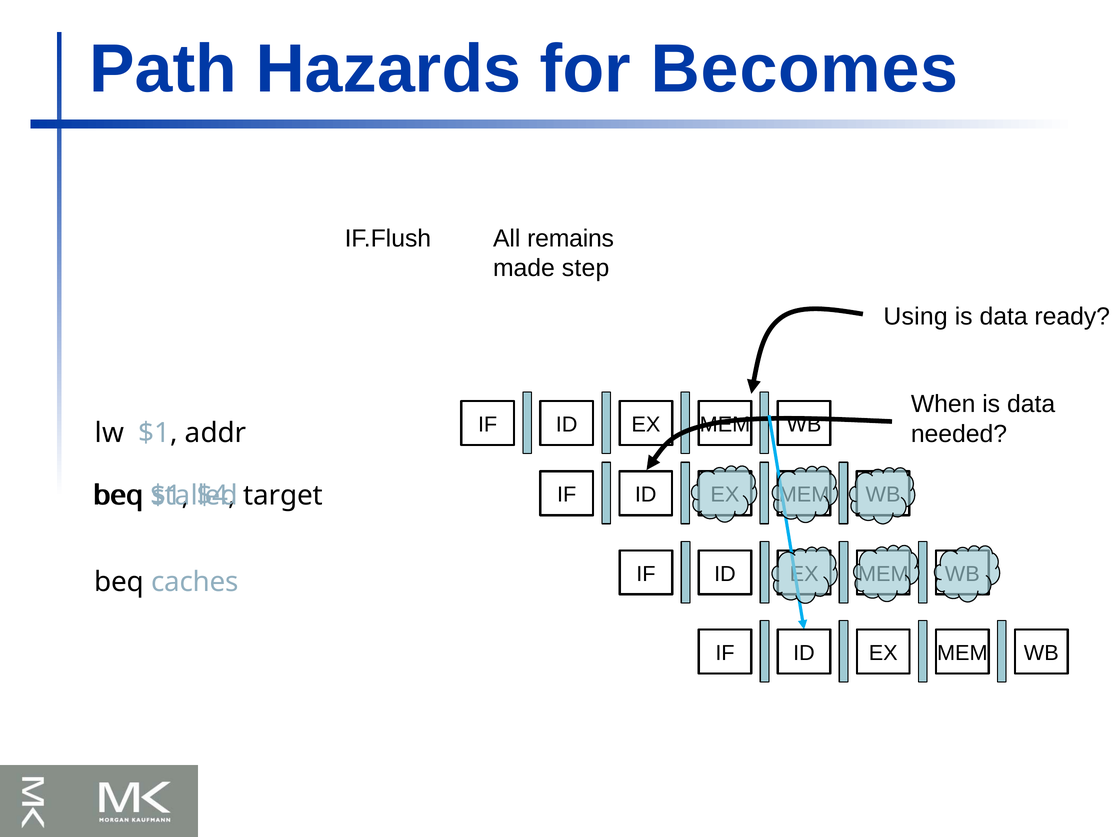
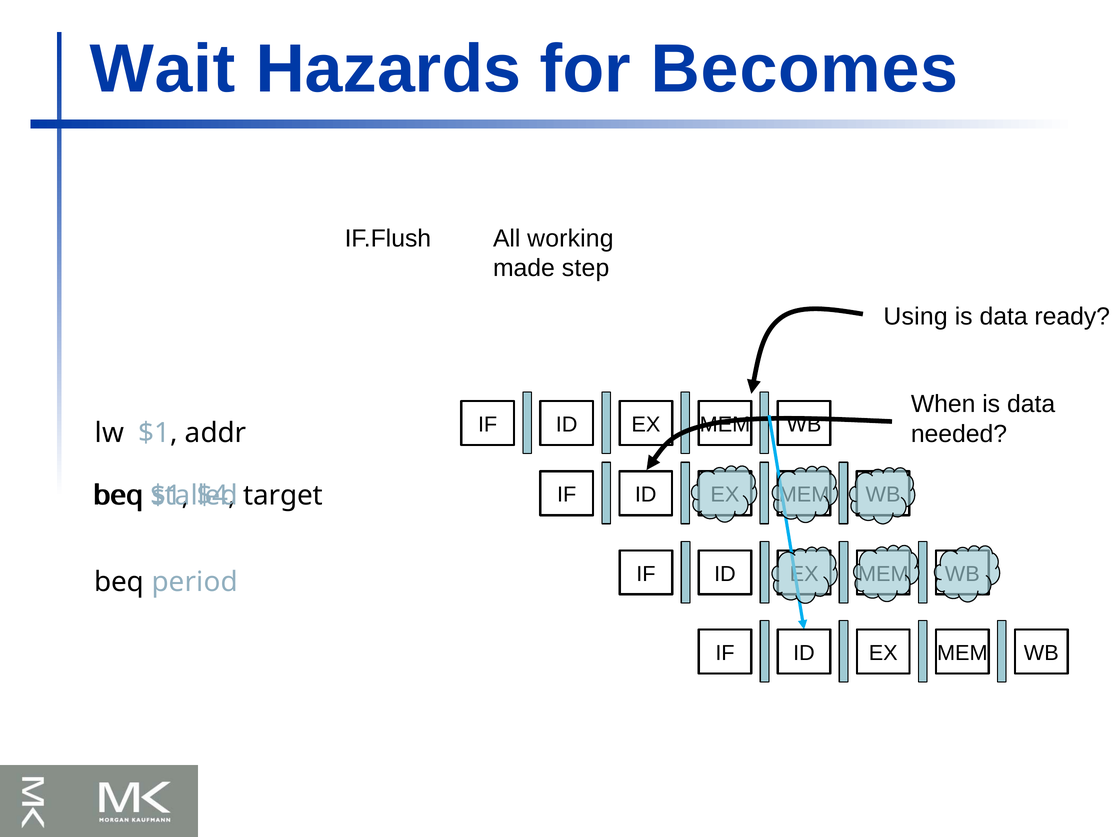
Path: Path -> Wait (163, 69)
remains: remains -> working (570, 238)
caches: caches -> period (195, 582)
